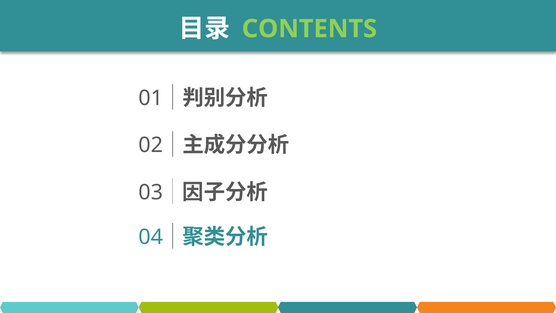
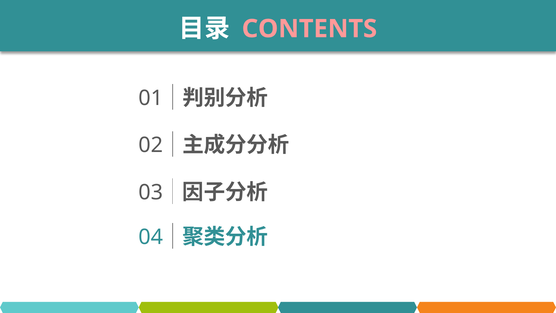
CONTENTS colour: light green -> pink (309, 29)
